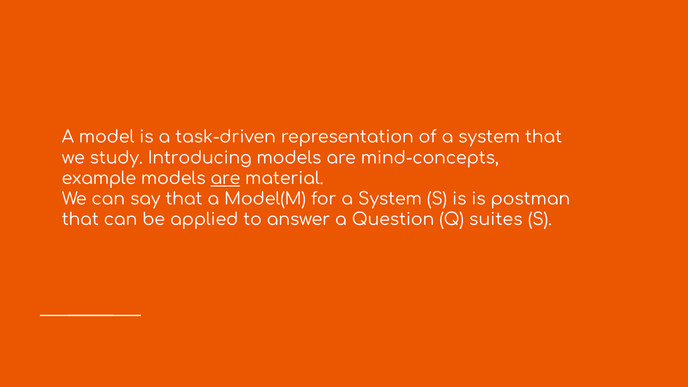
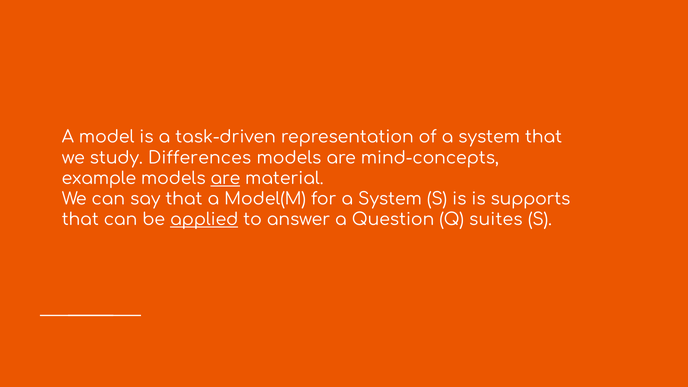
Introducing: Introducing -> Differences (200, 158)
postman: postman -> supports (530, 199)
applied underline: none -> present (204, 220)
